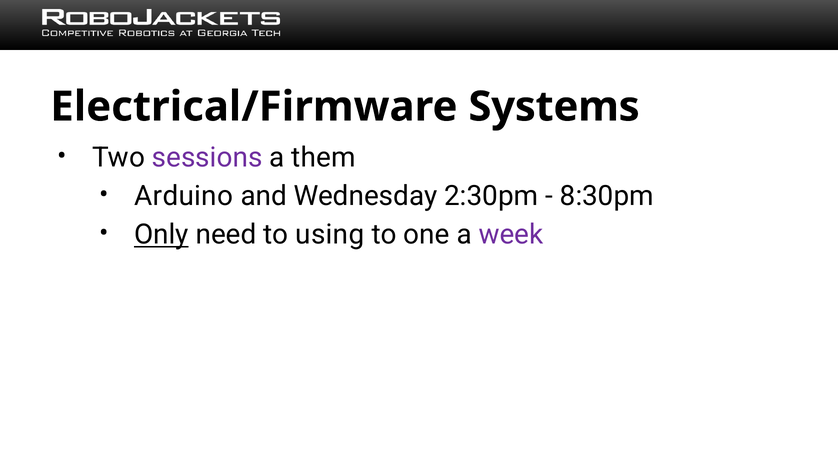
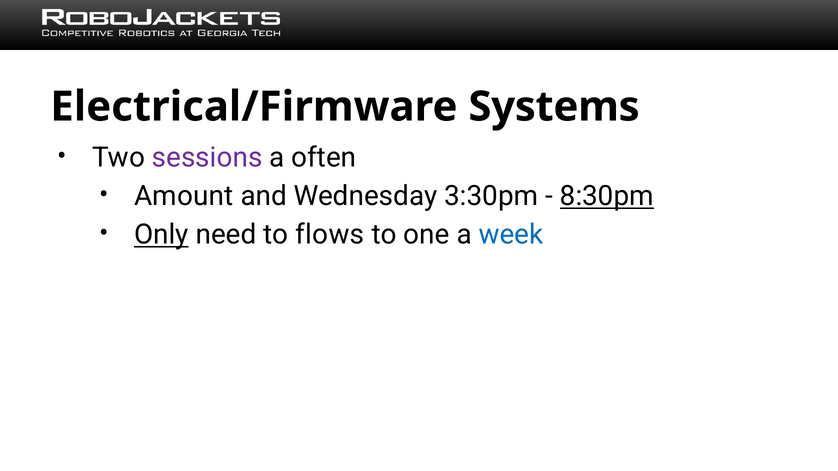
them: them -> often (324, 158)
Arduino: Arduino -> Amount (184, 196)
2:30pm: 2:30pm -> 3:30pm (491, 196)
8:30pm underline: none -> present (607, 196)
using: using -> flows (330, 235)
week colour: purple -> blue (511, 235)
